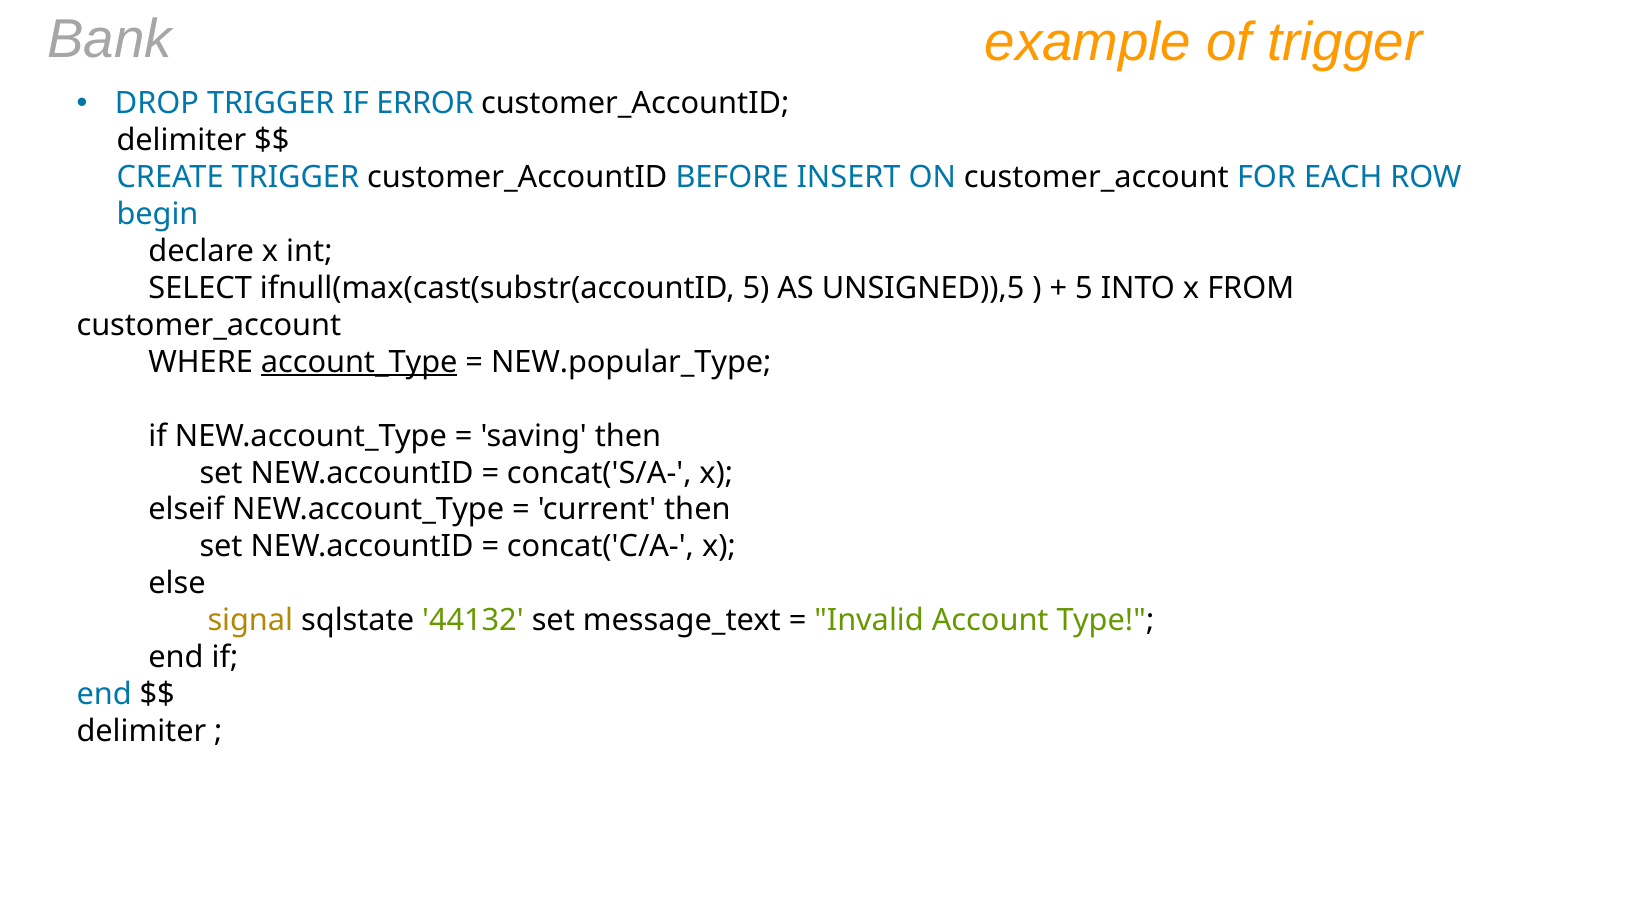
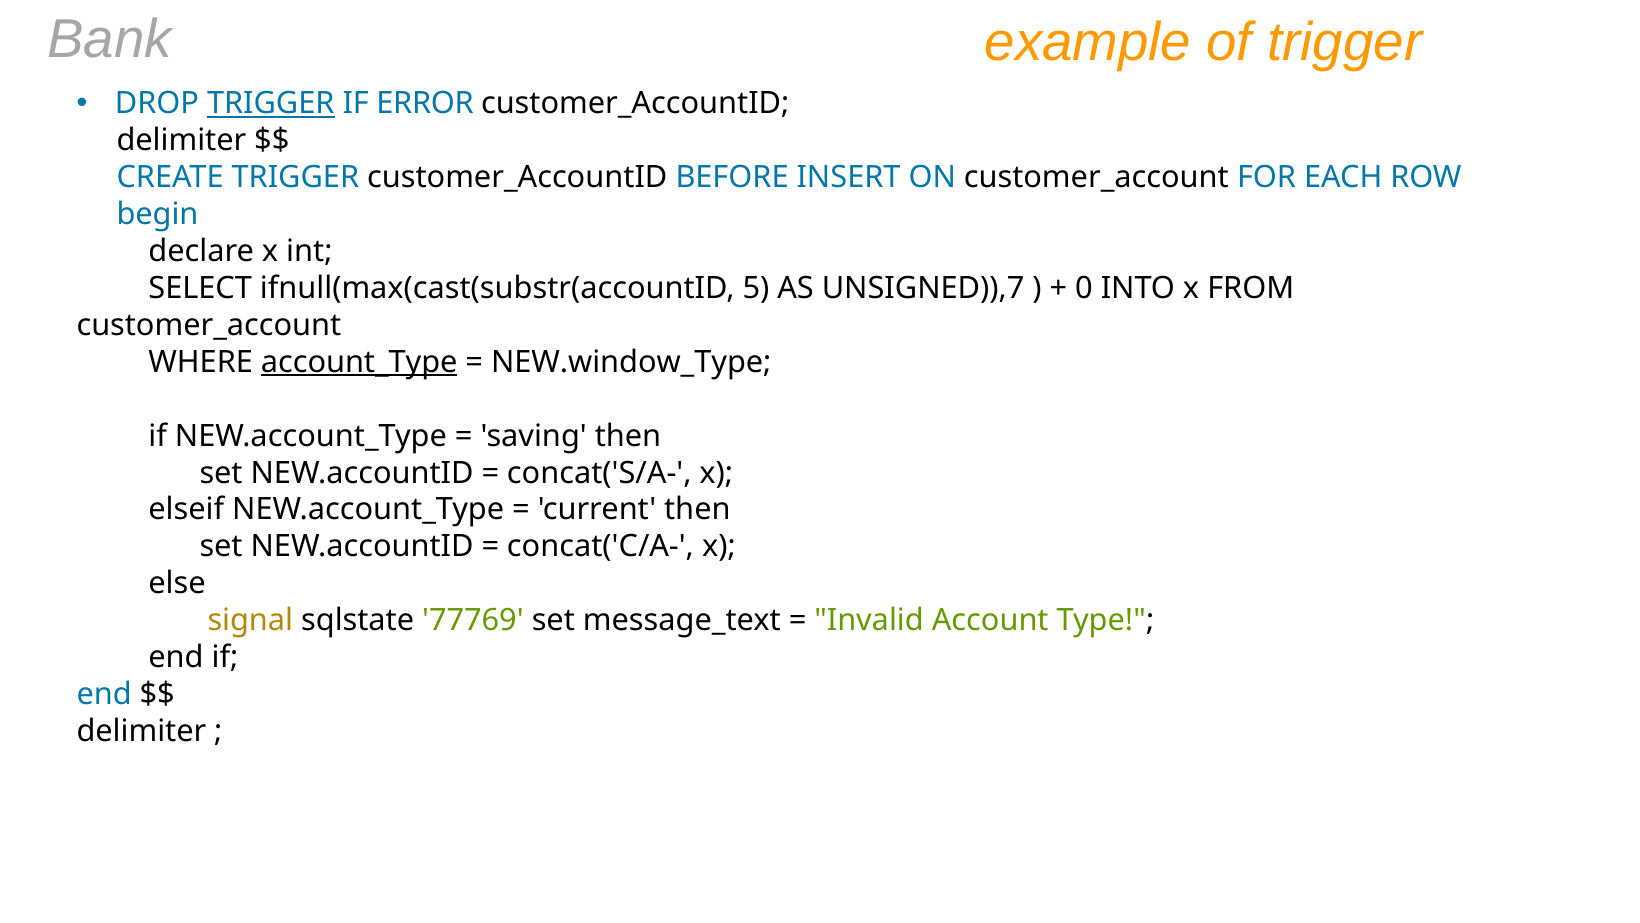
TRIGGER underline: none -> present (271, 104)
UNSIGNED)),5: UNSIGNED)),5 -> UNSIGNED)),7 (923, 288)
5: 5 -> 0 (1084, 288)
NEW.popular_Type: NEW.popular_Type -> NEW.window_Type (631, 362)
44132: 44132 -> 77769 (473, 620)
